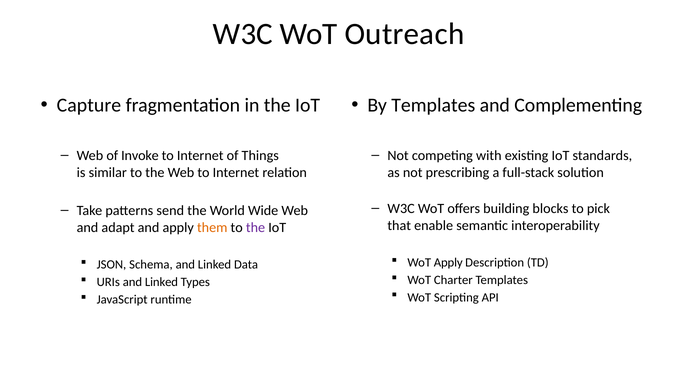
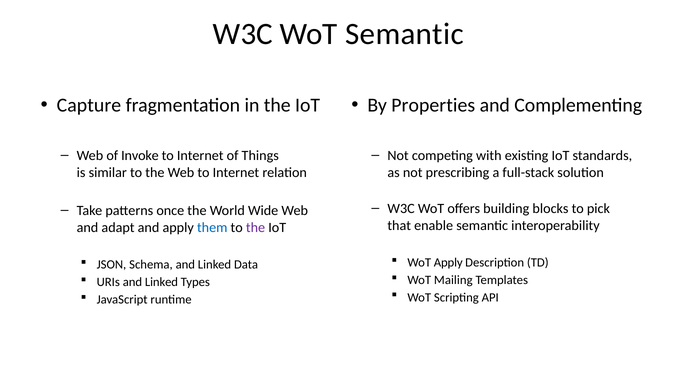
WoT Outreach: Outreach -> Semantic (404, 34)
By Templates: Templates -> Properties (433, 106)
send: send -> once (170, 211)
them colour: orange -> blue (212, 228)
Charter: Charter -> Mailing (453, 280)
